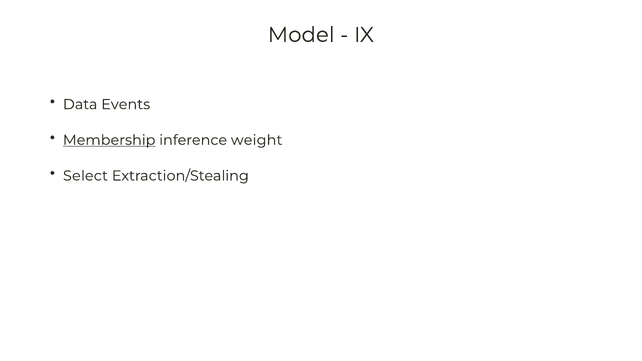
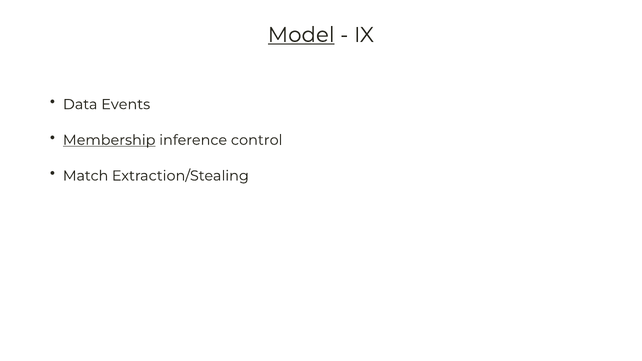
Model underline: none -> present (301, 35)
weight: weight -> control (257, 140)
Select: Select -> Match (86, 176)
